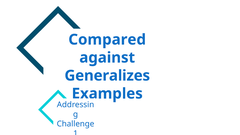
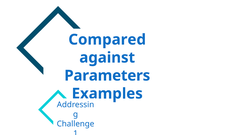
Generalizes: Generalizes -> Parameters (107, 76)
